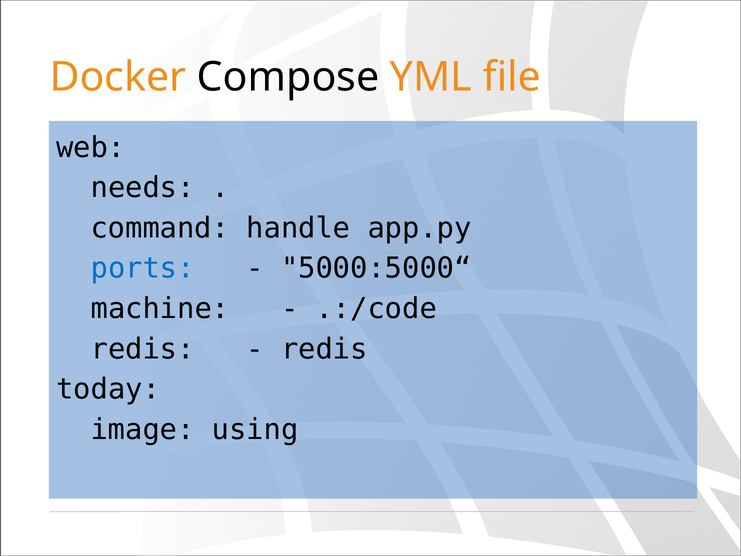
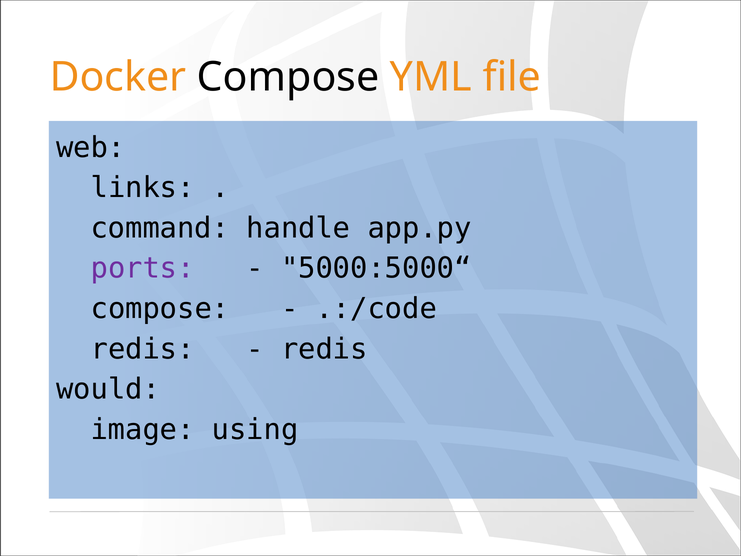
needs: needs -> links (143, 188)
ports colour: blue -> purple (143, 268)
machine: machine -> compose (160, 309)
today: today -> would (108, 389)
